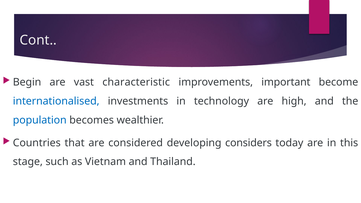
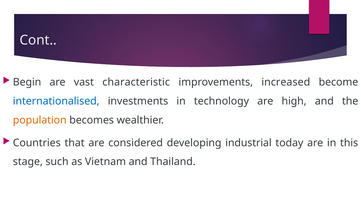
important: important -> increased (286, 82)
population colour: blue -> orange (40, 120)
considers: considers -> industrial (248, 143)
